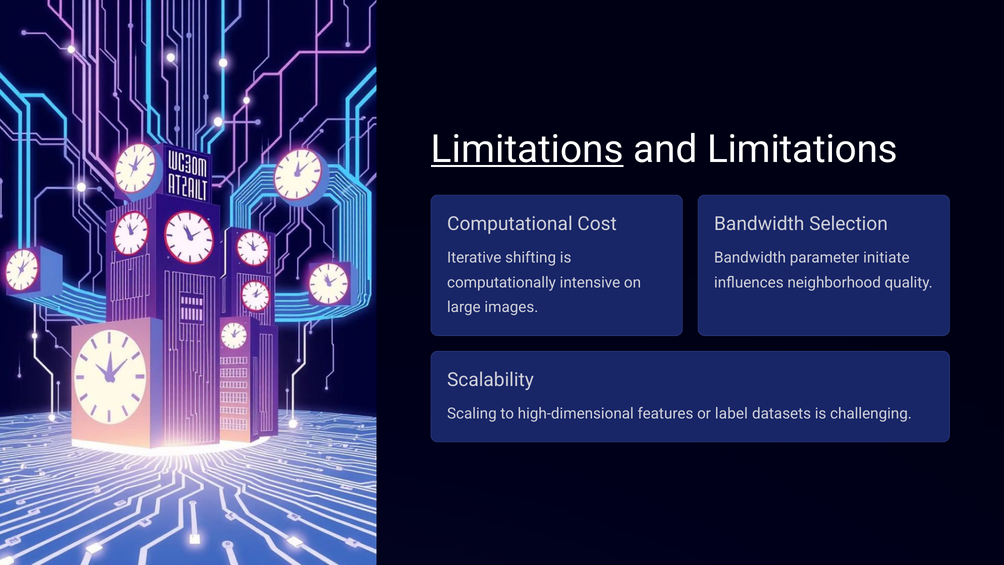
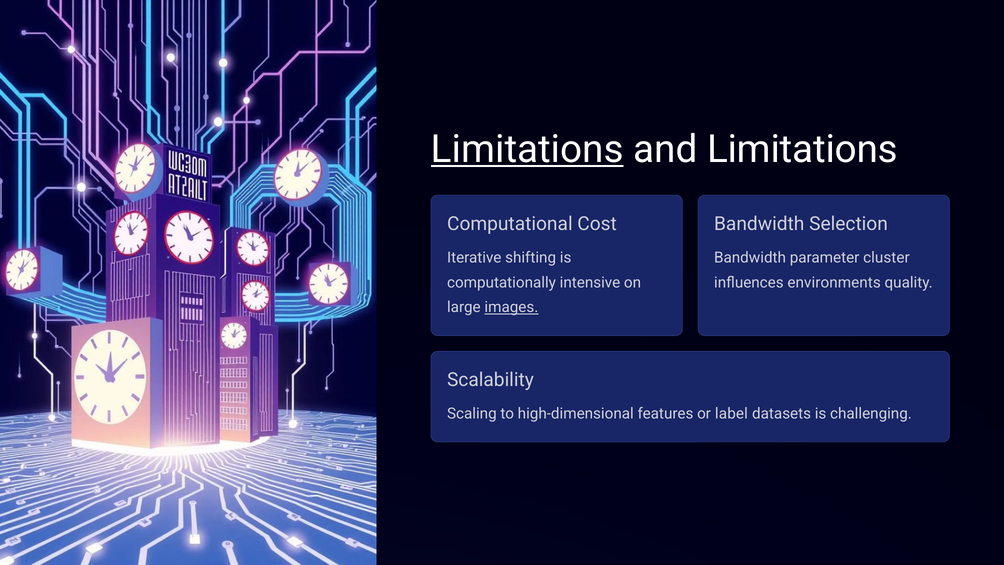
initiate: initiate -> cluster (886, 258)
neighborhood: neighborhood -> environments (834, 282)
images underline: none -> present (511, 307)
